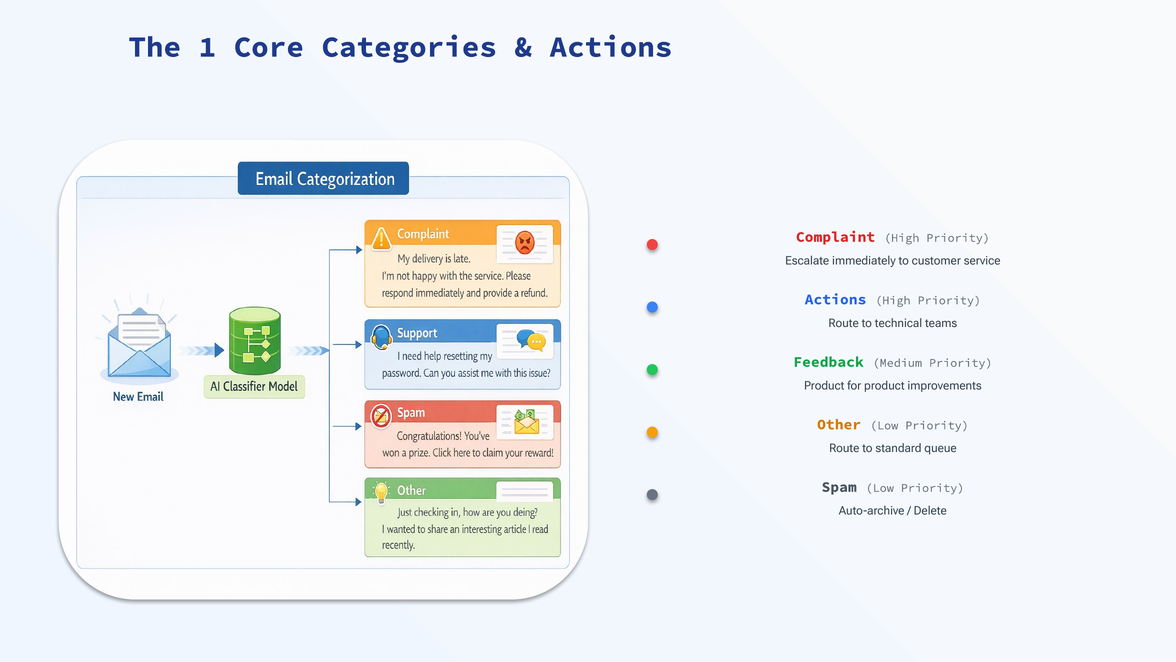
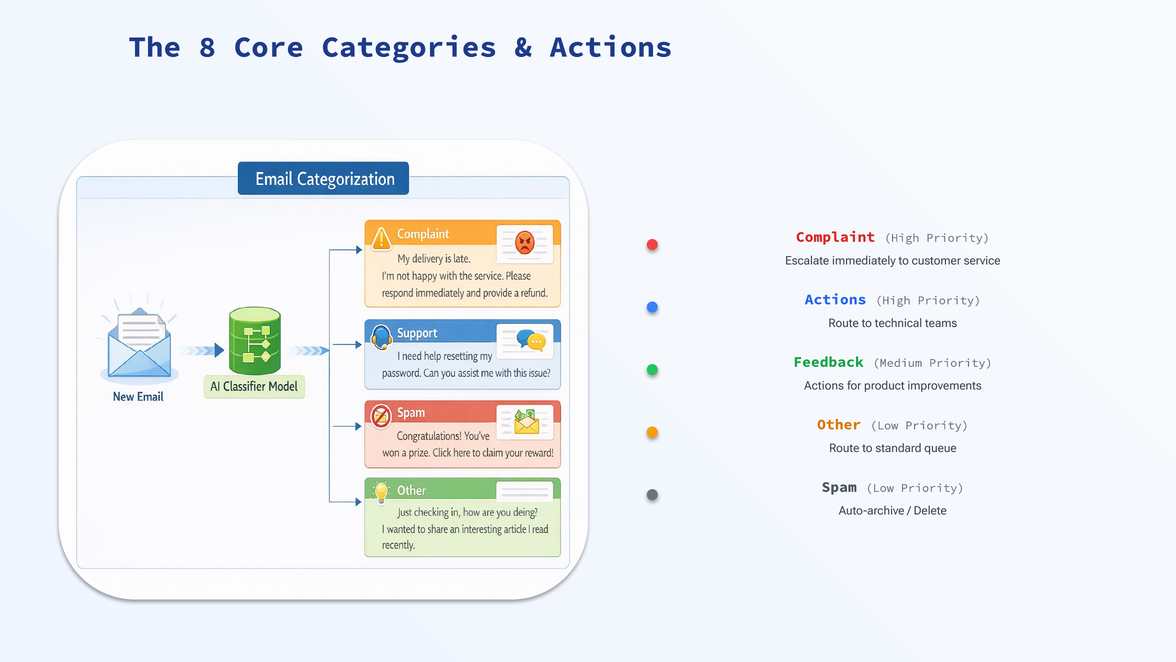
1: 1 -> 8 (207, 47)
Product: Product -> Actions (824, 386)
